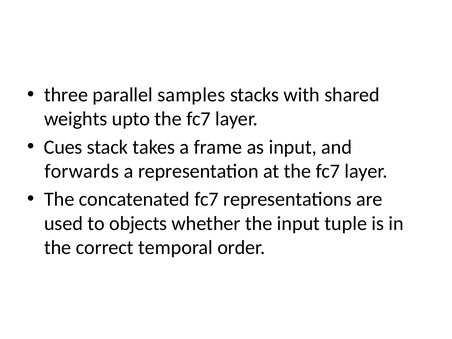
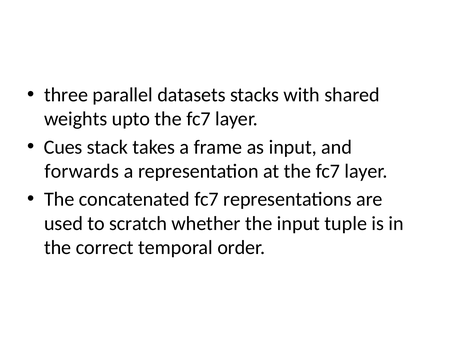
samples: samples -> datasets (191, 95)
objects: objects -> scratch (138, 223)
